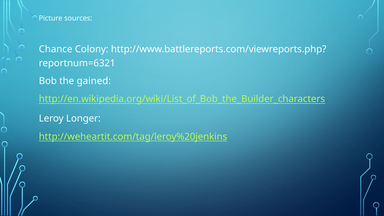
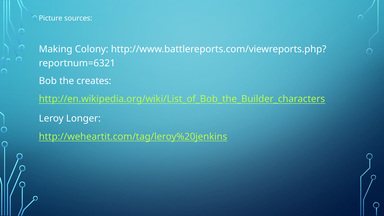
Chance: Chance -> Making (56, 49)
gained: gained -> creates (94, 81)
